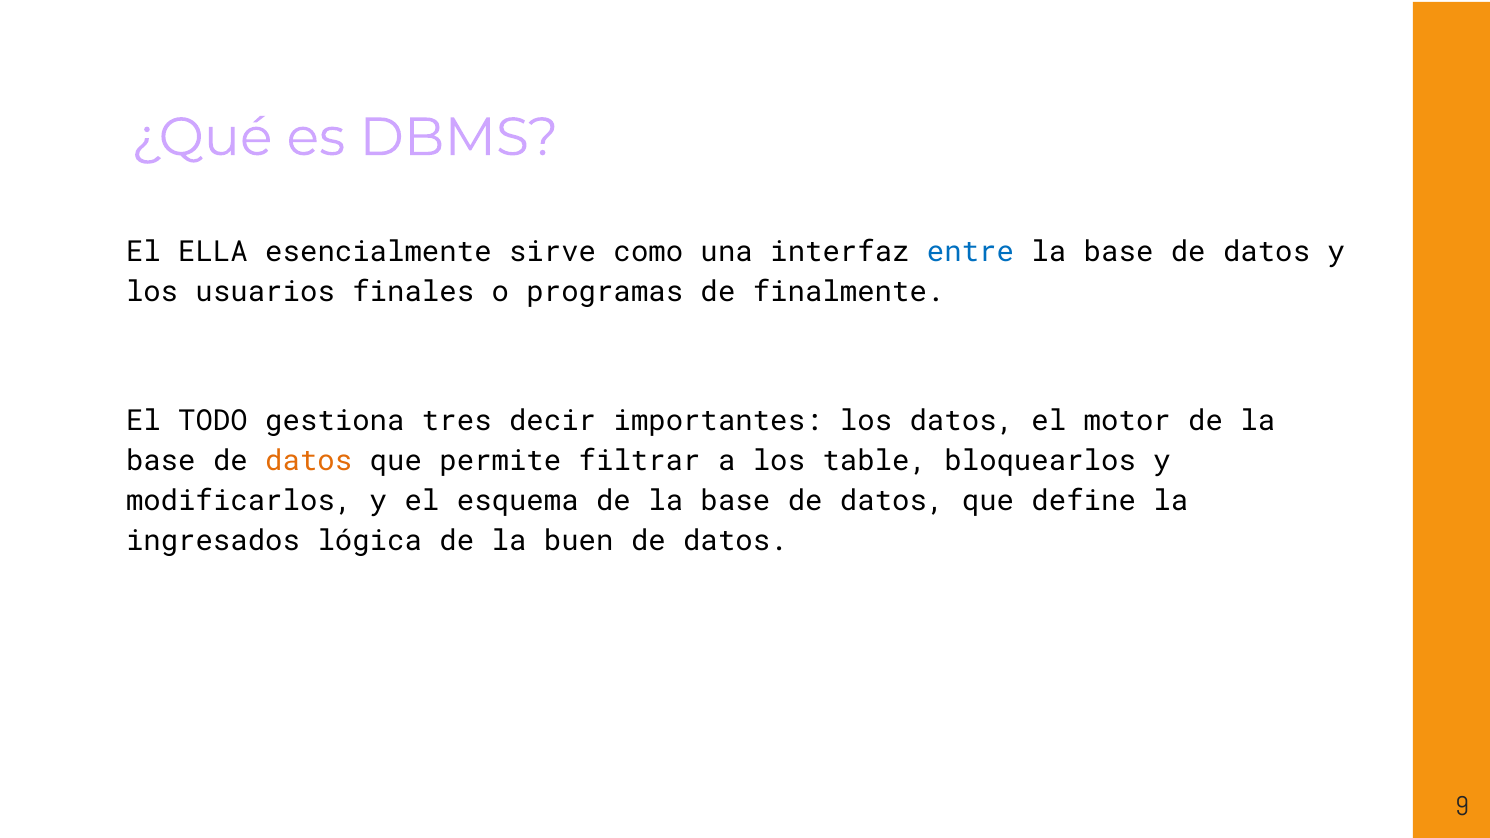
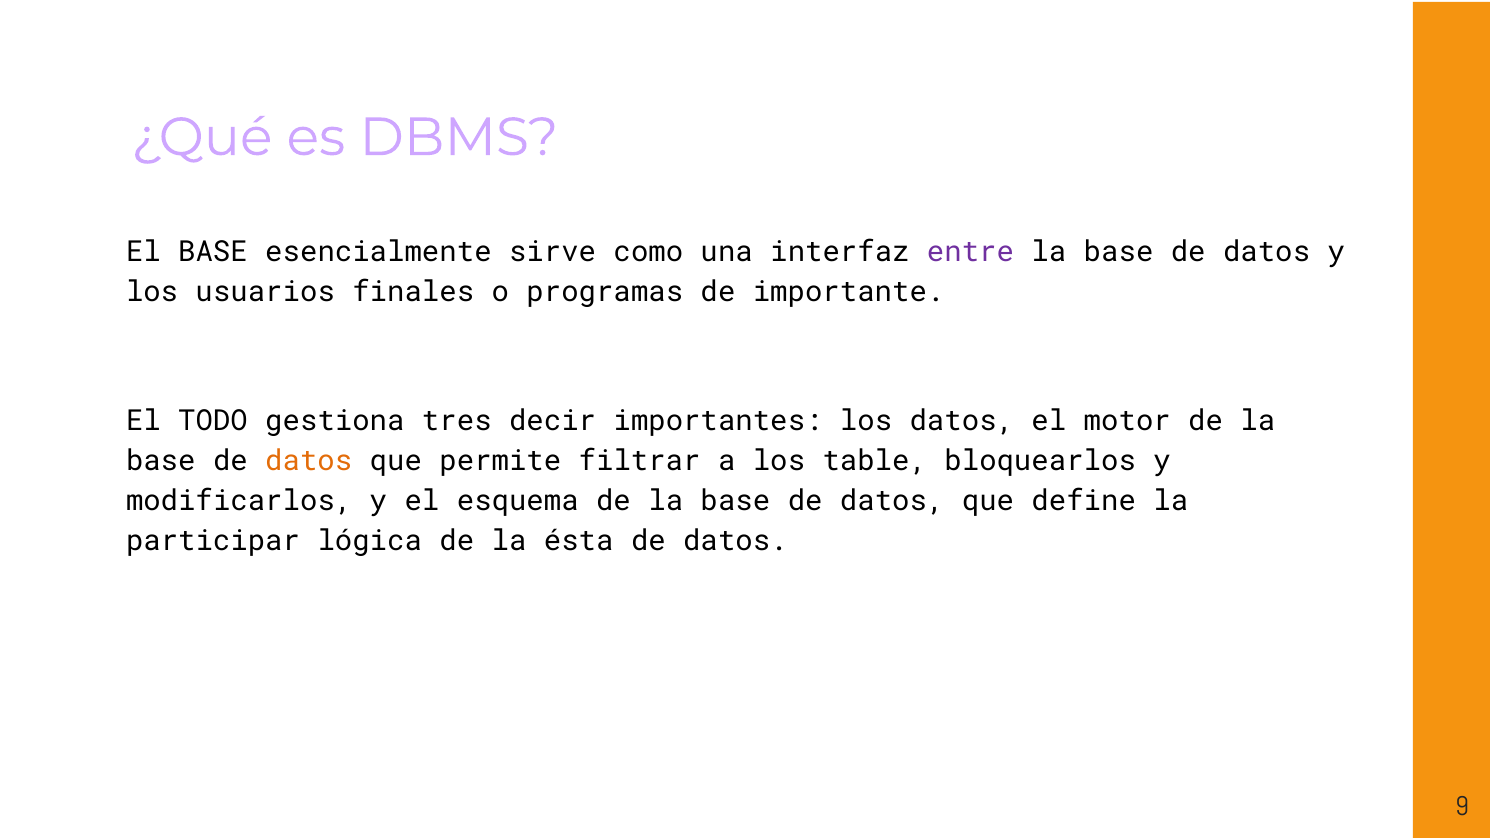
El ELLA: ELLA -> BASE (213, 252)
entre colour: blue -> purple (970, 252)
finalmente: finalmente -> importante (849, 292)
ingresados: ingresados -> participar (213, 541)
buen: buen -> ésta (579, 541)
